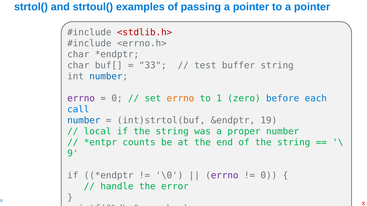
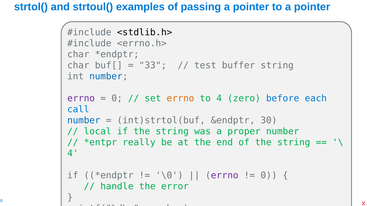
<stdlib.h> colour: red -> black (145, 33)
to 1: 1 -> 4 (219, 99)
19: 19 -> 30 (269, 121)
counts: counts -> really (139, 143)
9: 9 -> 4 (73, 154)
